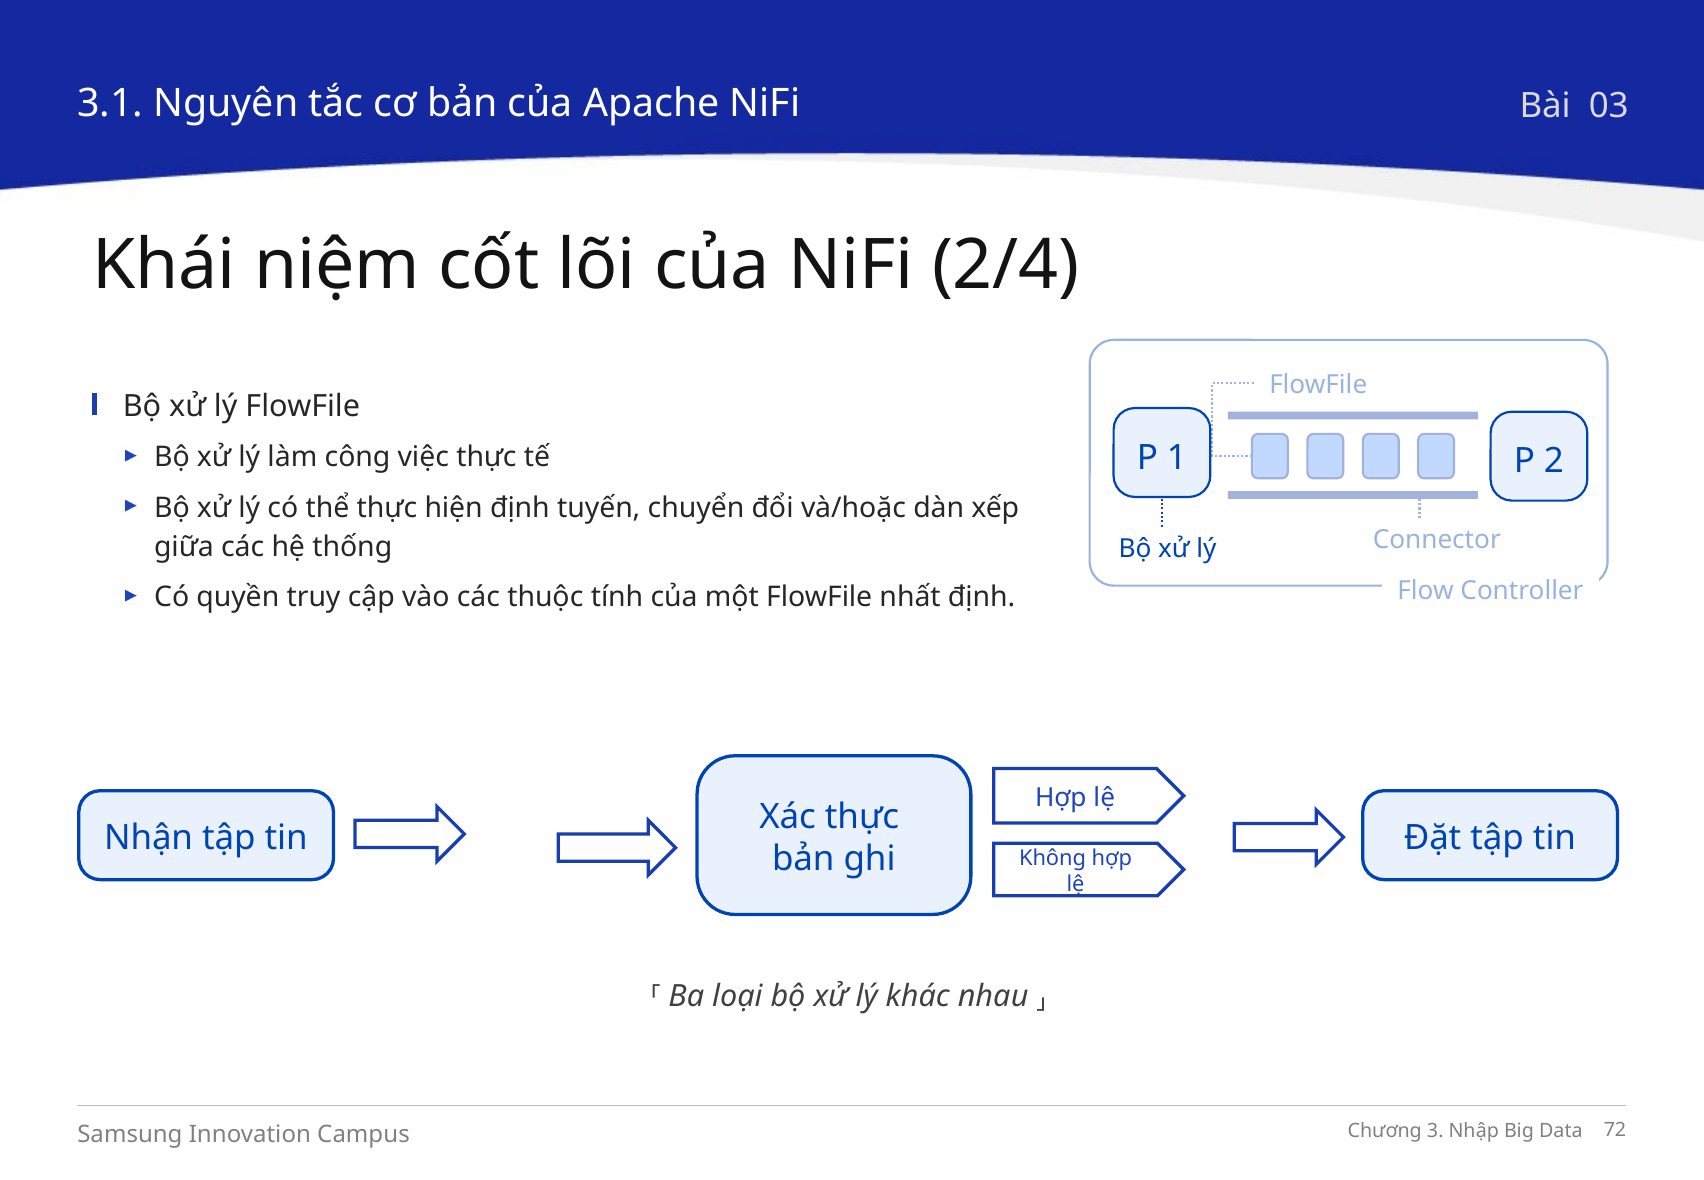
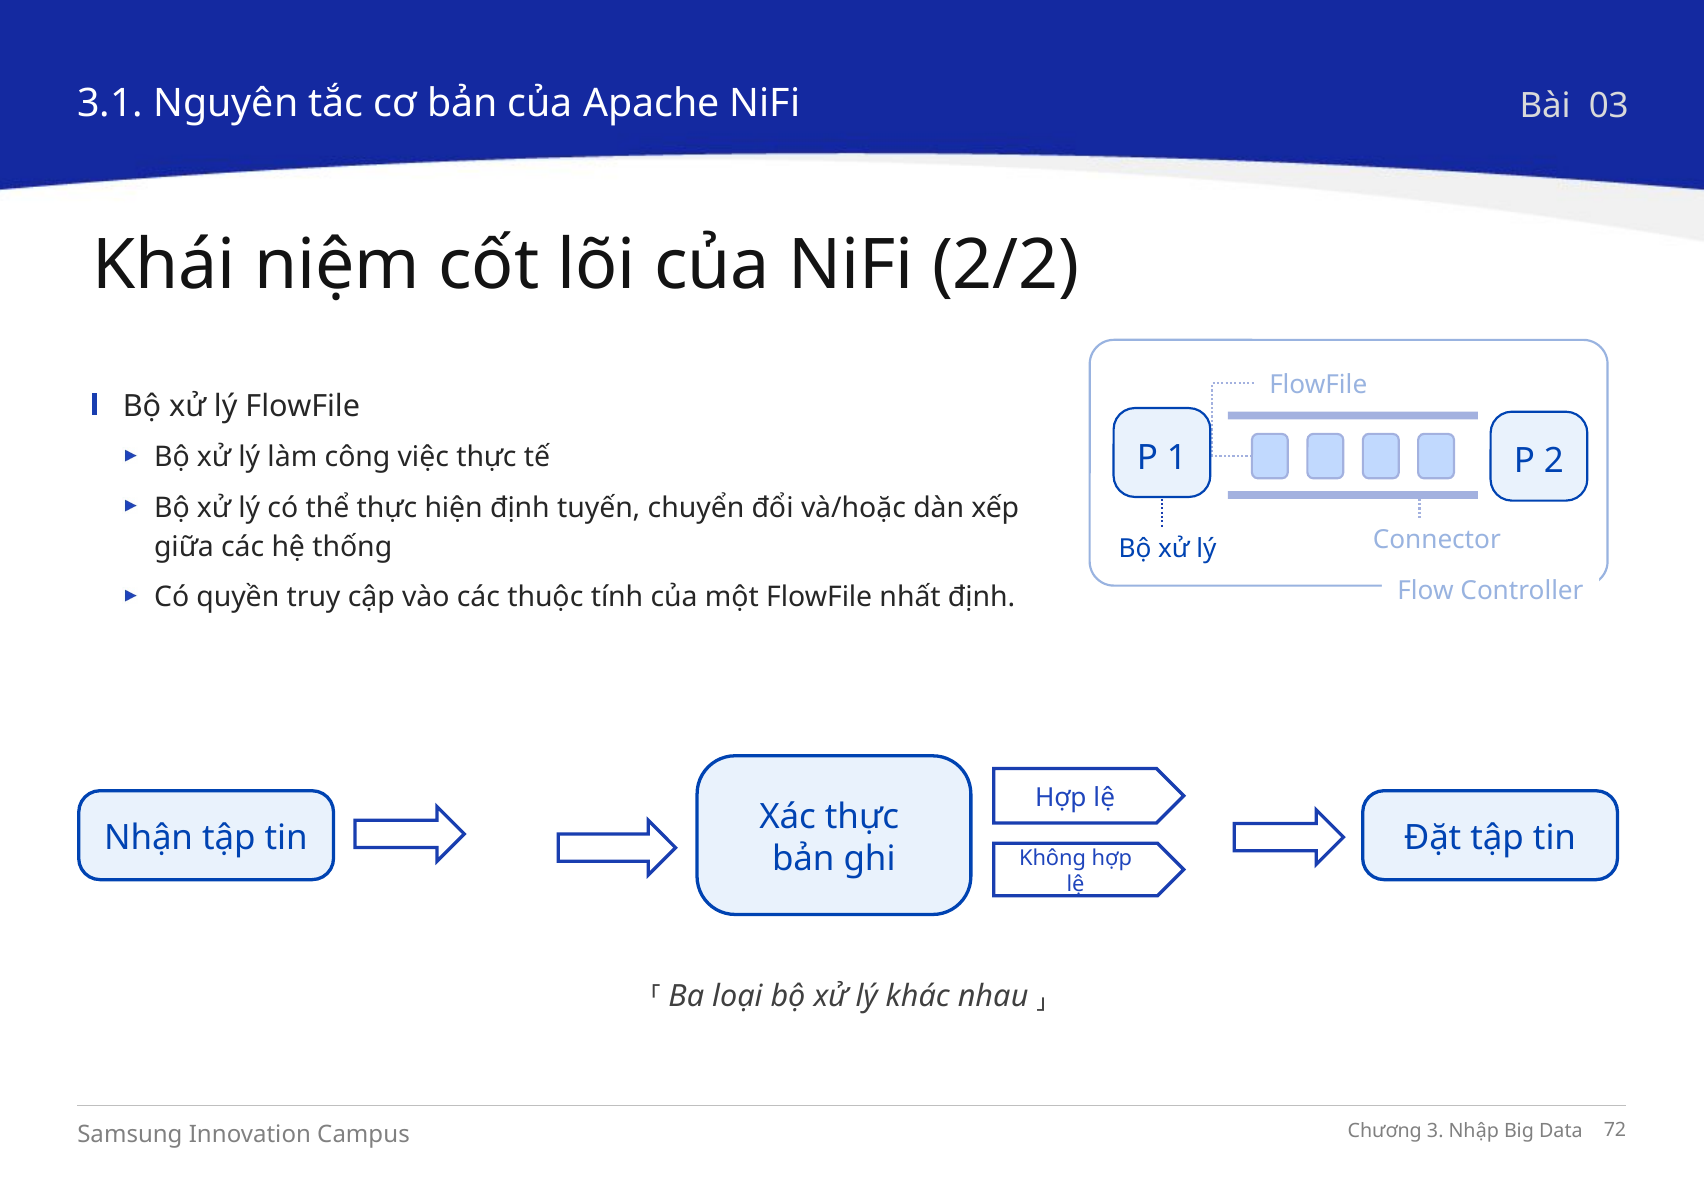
2/4: 2/4 -> 2/2 (1006, 266)
